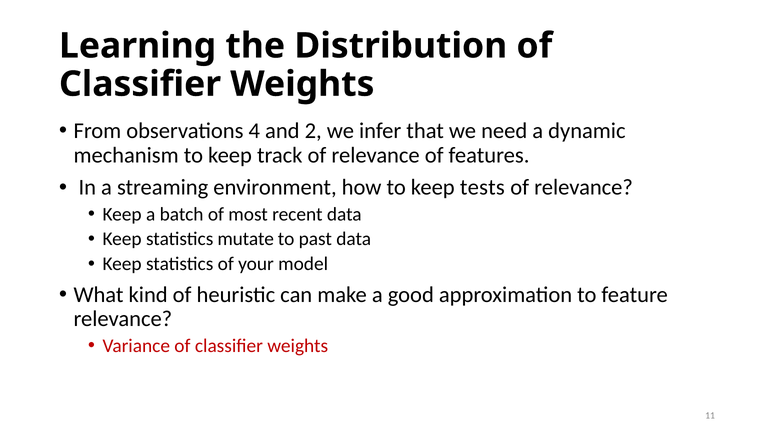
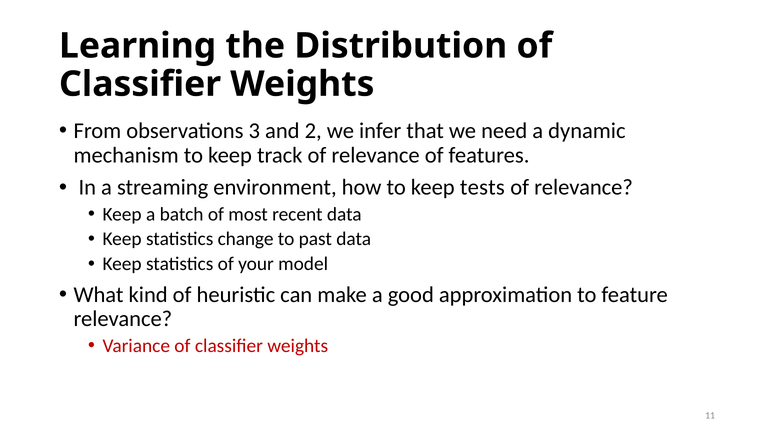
4: 4 -> 3 (254, 131)
mutate: mutate -> change (246, 239)
